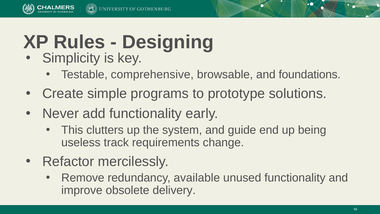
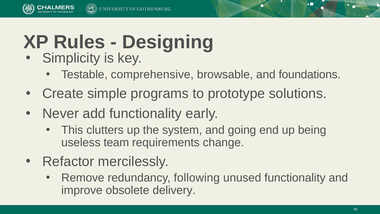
guide: guide -> going (242, 130)
track: track -> team (116, 142)
available: available -> following (197, 178)
